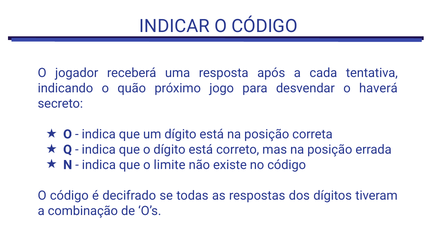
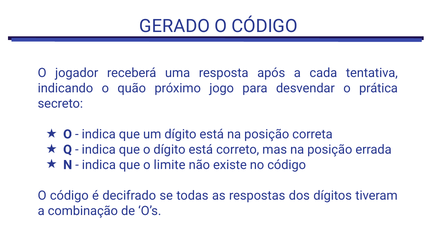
INDICAR: INDICAR -> GERADO (175, 26)
haverá: haverá -> prática (378, 88)
